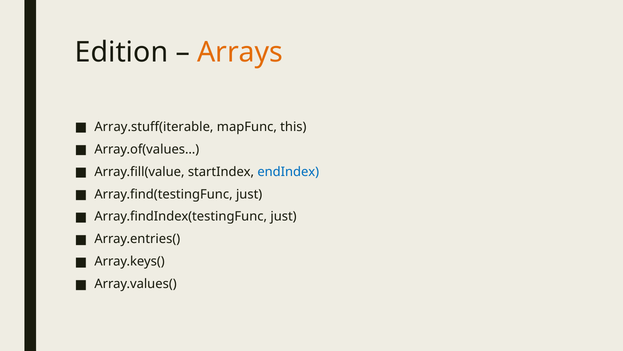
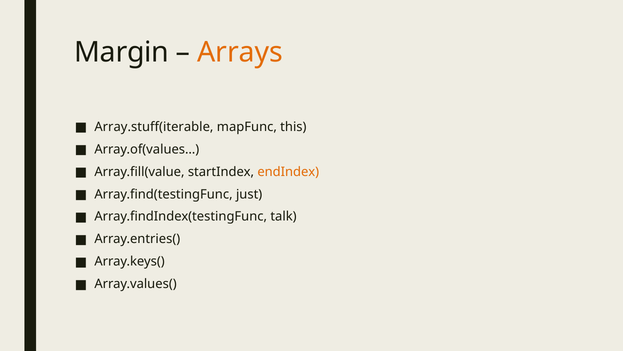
Edition: Edition -> Margin (122, 52)
endIndex colour: blue -> orange (288, 171)
Array.findIndex(testingFunc just: just -> talk (284, 216)
